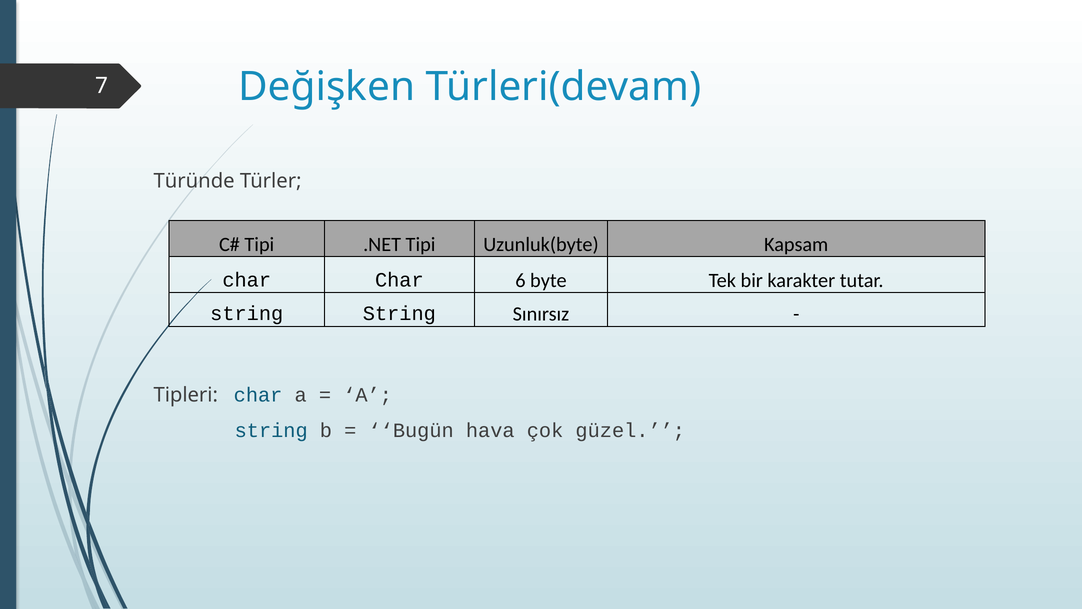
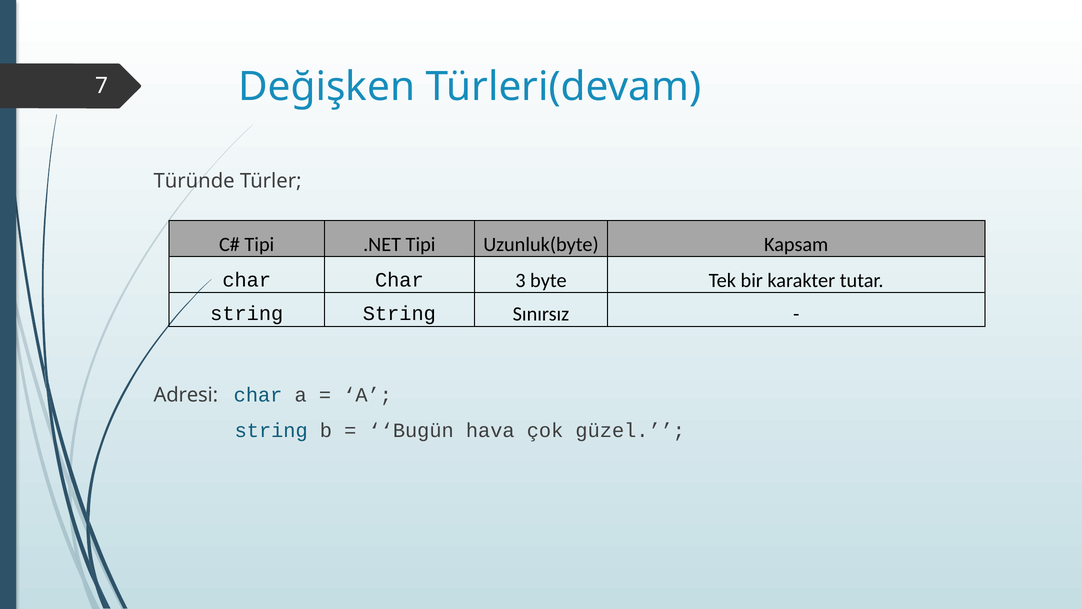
6: 6 -> 3 (520, 280)
Tipleri: Tipleri -> Adresi (186, 395)
